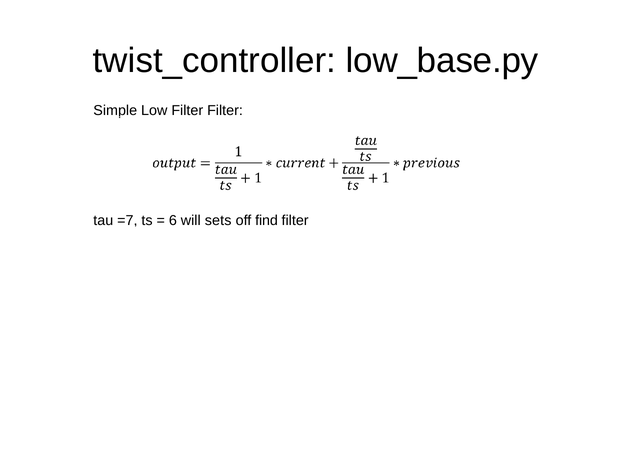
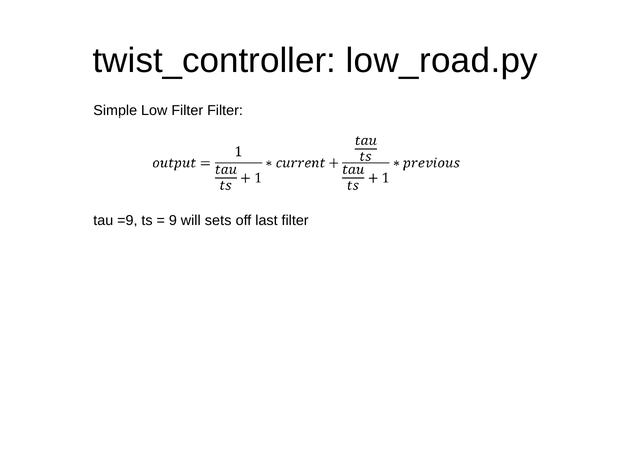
low_base.py: low_base.py -> low_road.py (442, 61)
=7: =7 -> =9 (127, 221)
6: 6 -> 9 (173, 221)
find: find -> last (266, 221)
